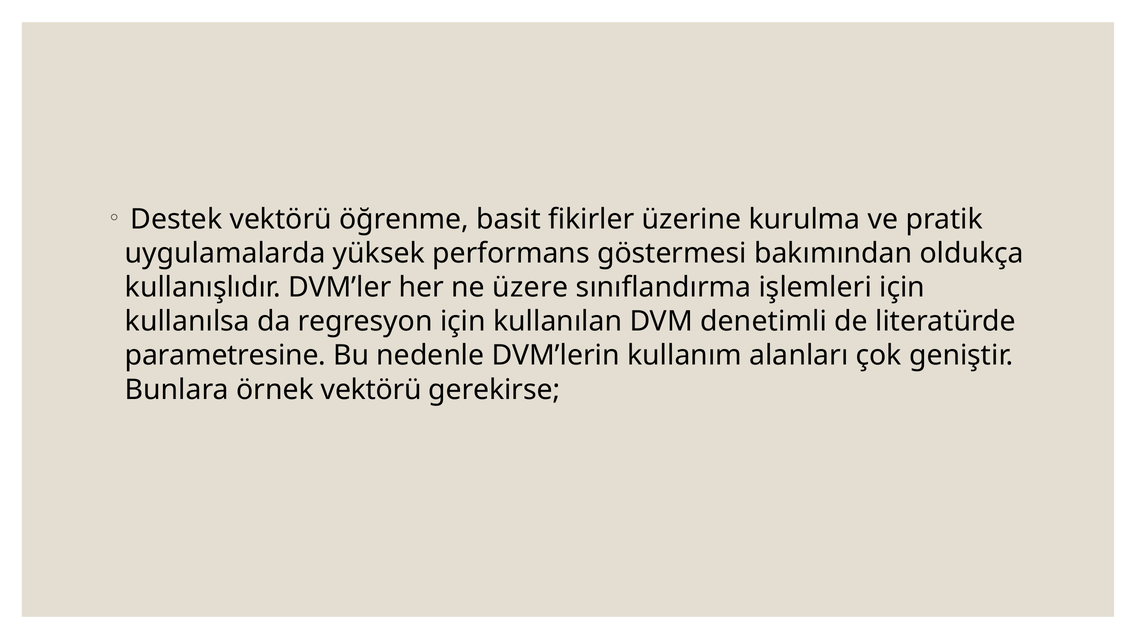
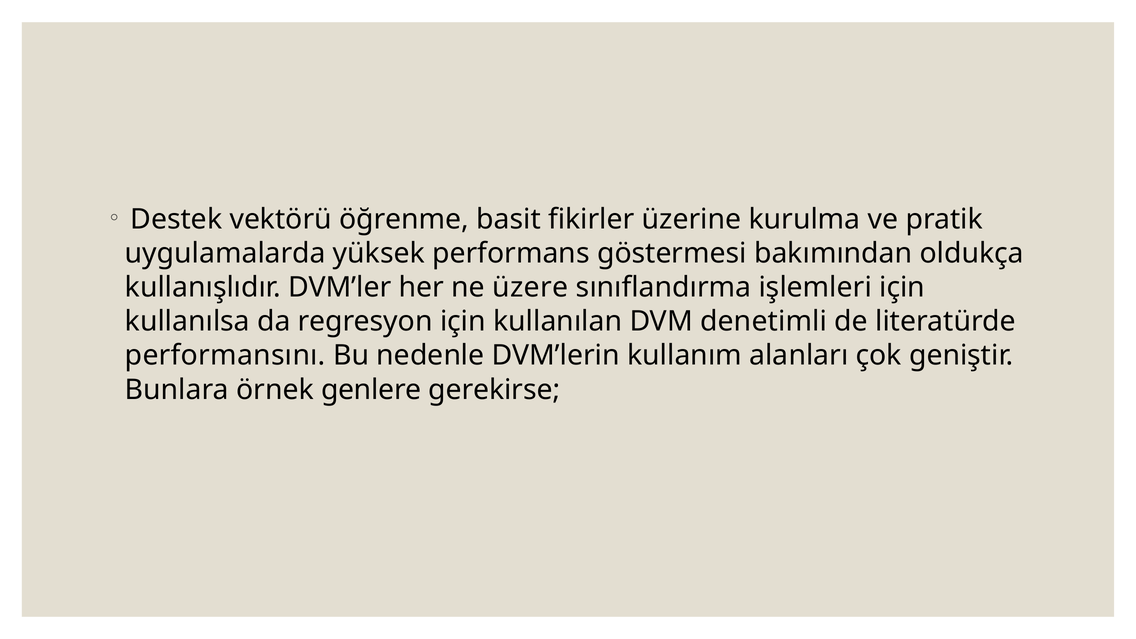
parametresine: parametresine -> performansını (225, 356)
örnek vektörü: vektörü -> genlere (371, 390)
